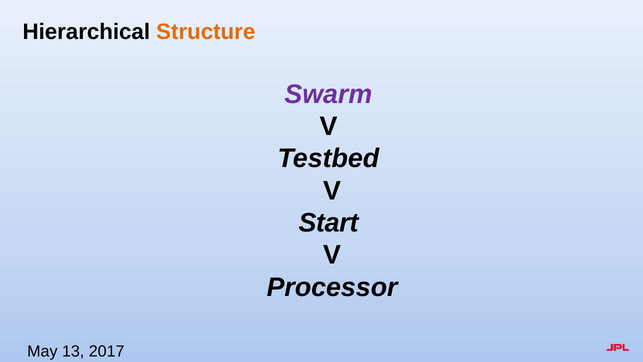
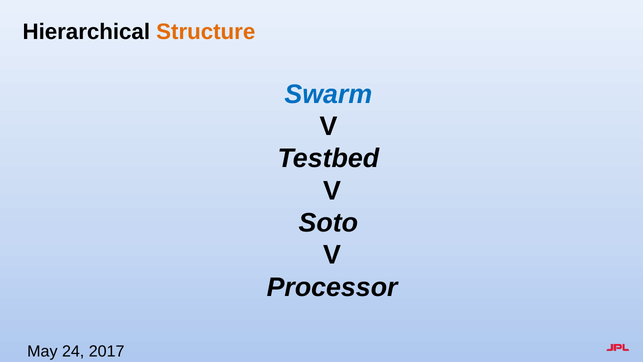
Swarm colour: purple -> blue (328, 94)
Start: Start -> Soto (328, 223)
13: 13 -> 24 (73, 351)
